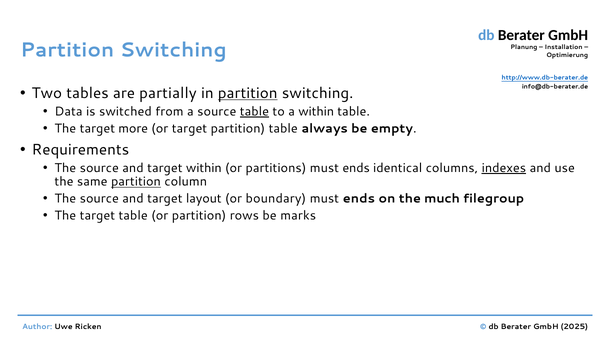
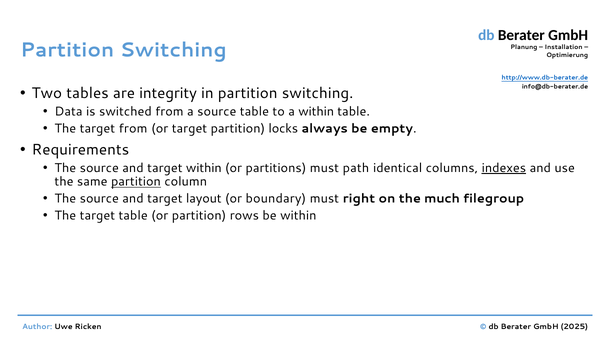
partially: partially -> integrity (168, 93)
partition underline: present -> none (248, 93)
table underline: present -> none (254, 111)
target more: more -> from (133, 128)
partition table: table -> locks (283, 128)
partitions must ends: ends -> path (356, 168)
ends: ends -> right (359, 199)
be marks: marks -> within (298, 216)
